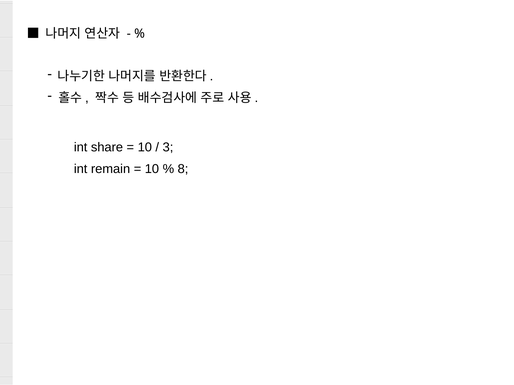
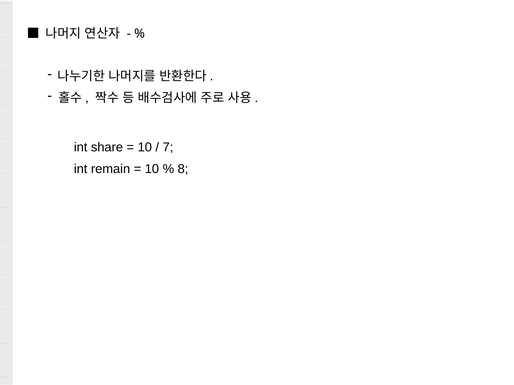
3: 3 -> 7 (168, 147)
